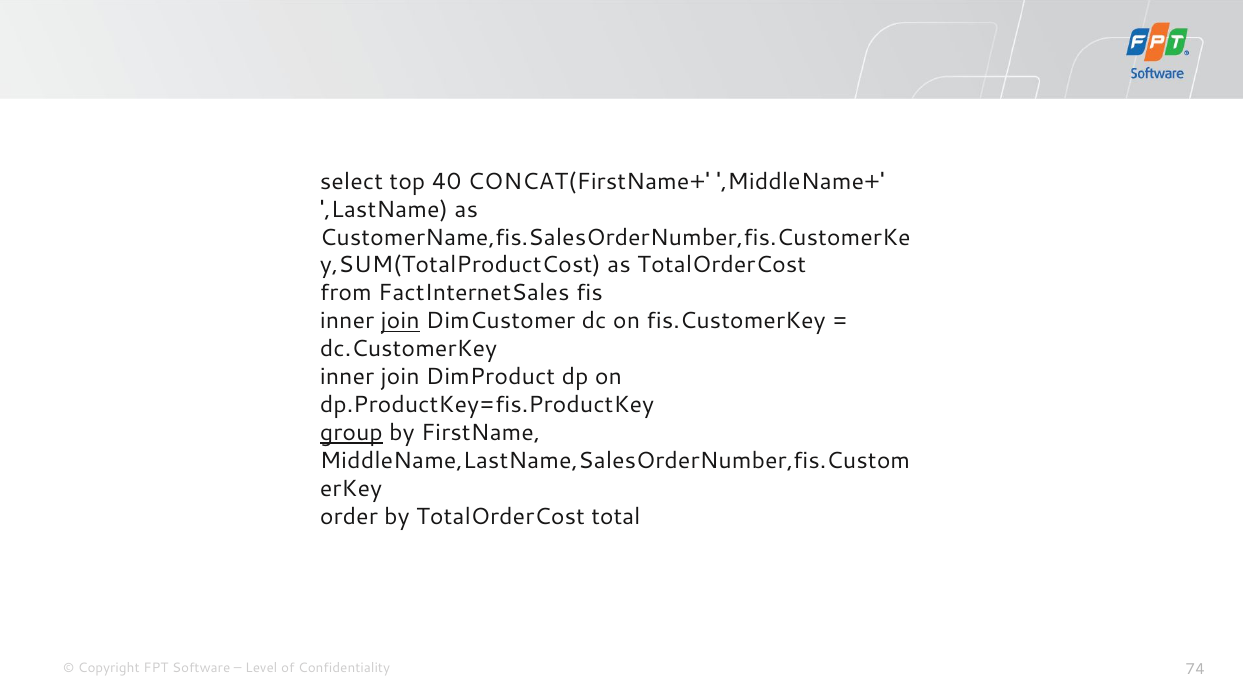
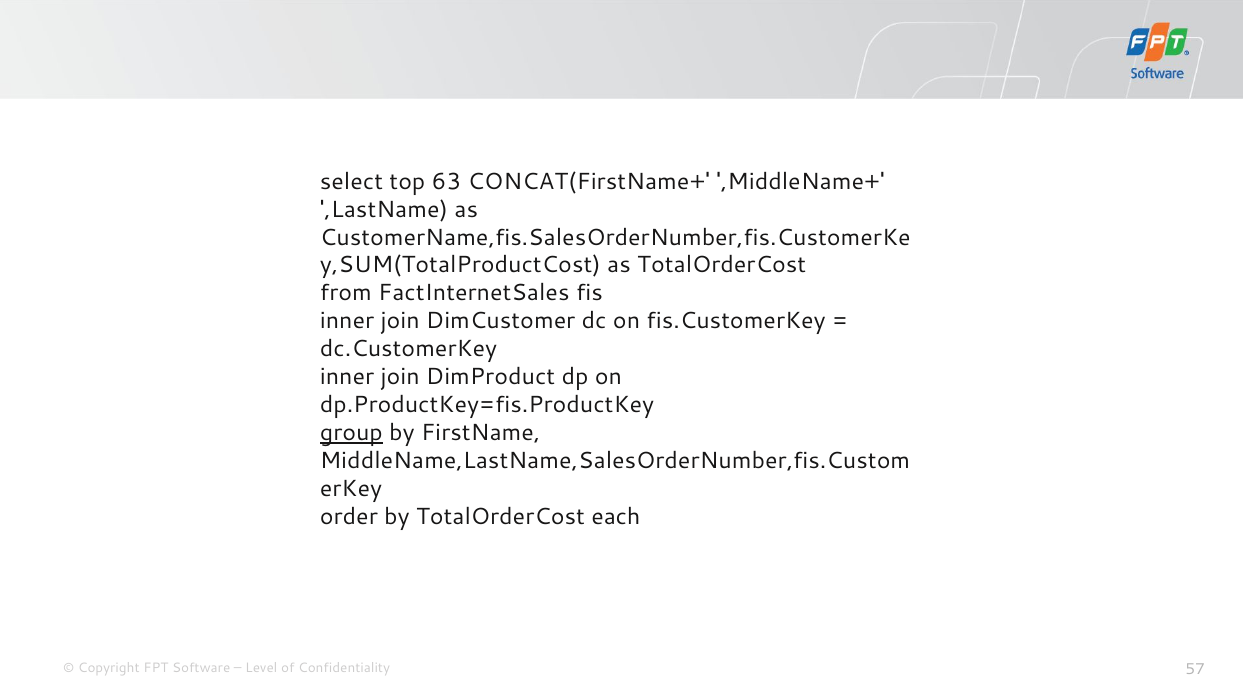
40: 40 -> 63 (446, 181)
join underline: present -> none (400, 321)
total: total -> each (616, 517)
74: 74 -> 57 (1195, 669)
